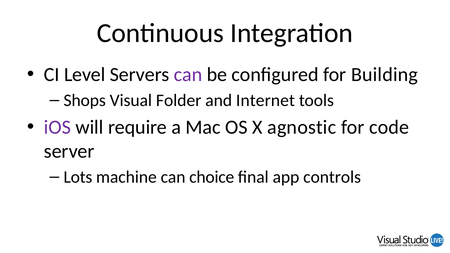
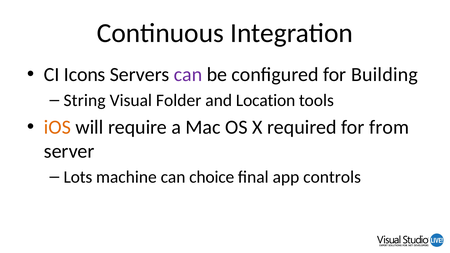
Level: Level -> Icons (85, 75)
Shops: Shops -> String (85, 101)
Internet: Internet -> Location (266, 101)
iOS colour: purple -> orange (57, 127)
agnostic: agnostic -> required (302, 127)
code: code -> from (389, 127)
